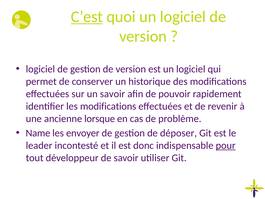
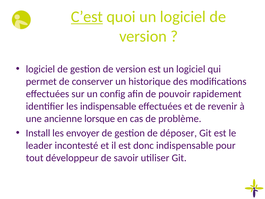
un savoir: savoir -> config (113, 94)
les modifications: modifications -> indispensable (108, 106)
Name: Name -> Install (38, 133)
pour underline: present -> none (226, 145)
